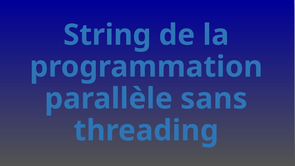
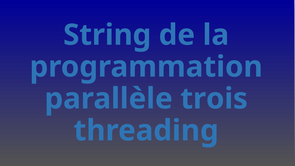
sans: sans -> trois (214, 99)
